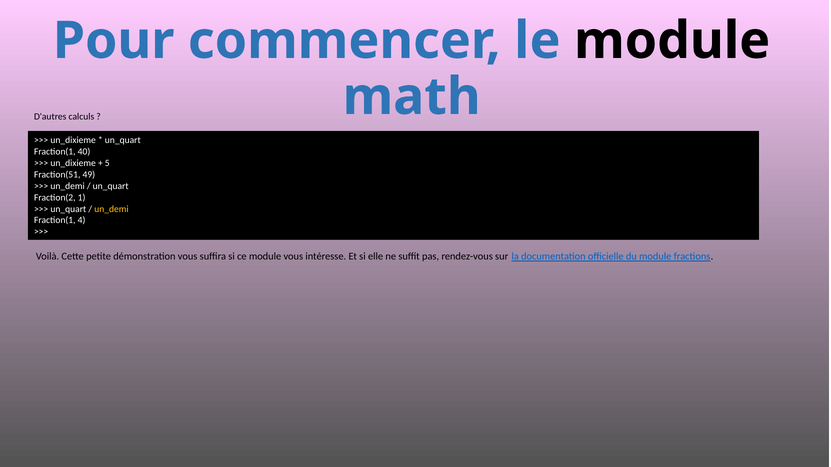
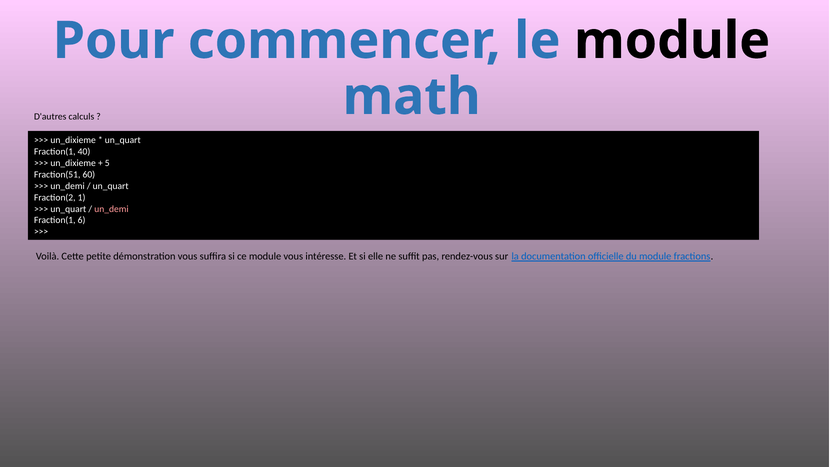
49: 49 -> 60 (89, 175)
un_demi colour: yellow -> pink (111, 209)
4: 4 -> 6 (82, 220)
